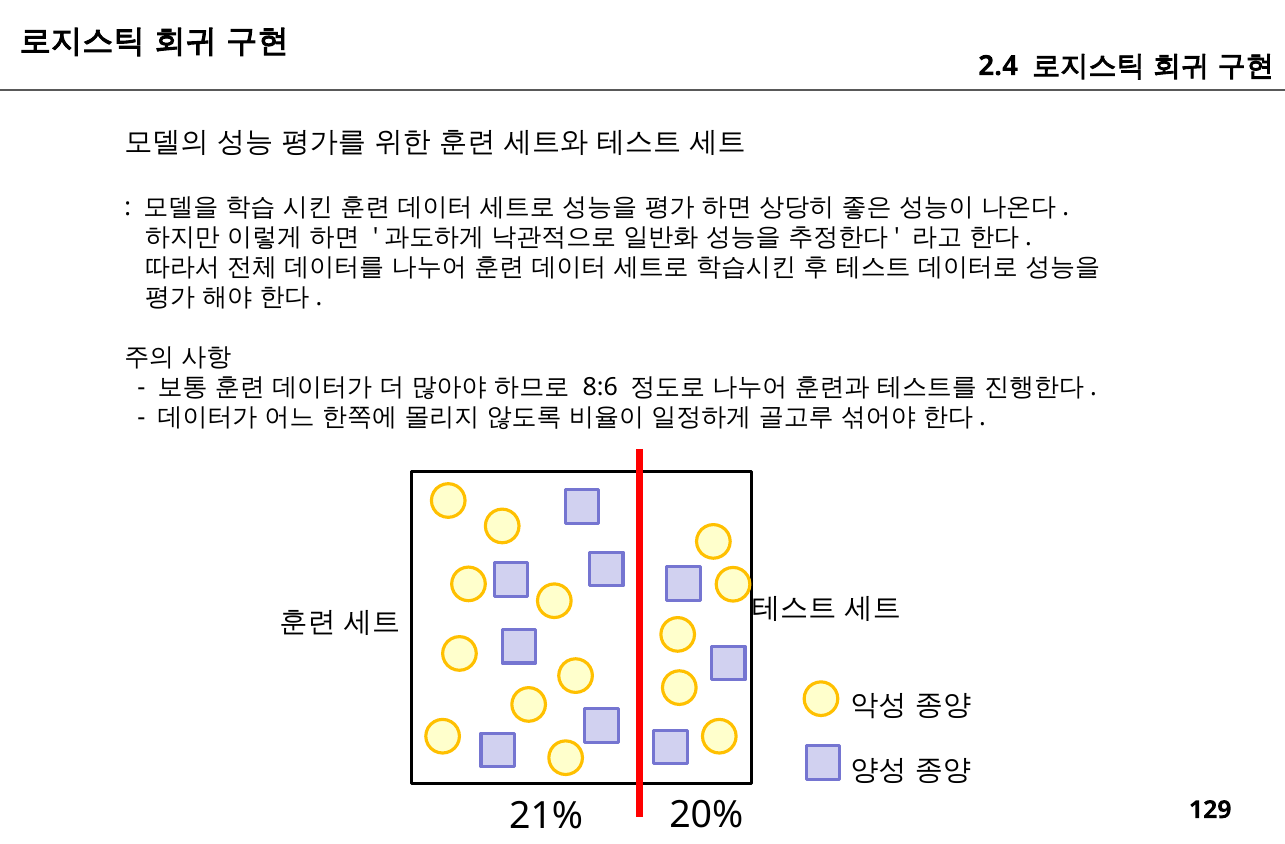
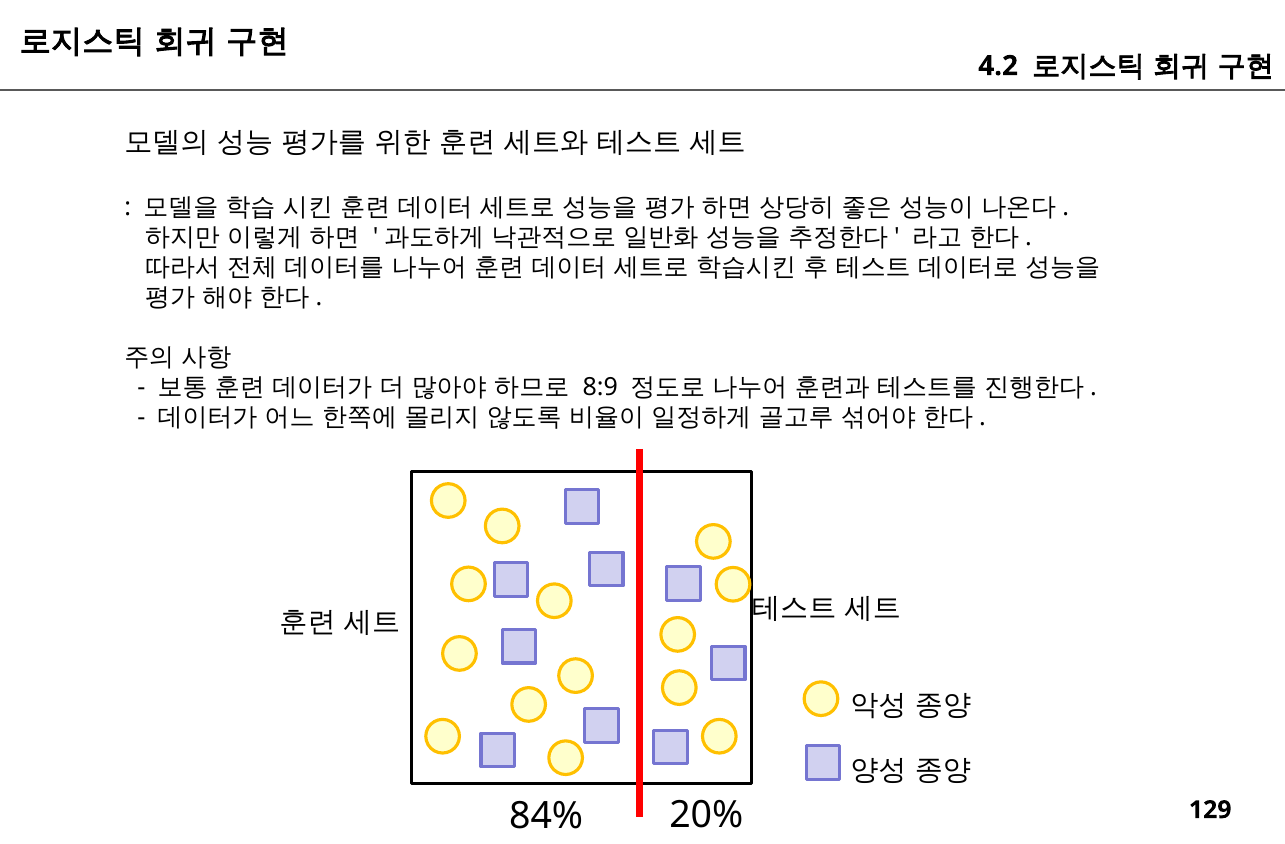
2.4: 2.4 -> 4.2 (998, 66)
8:6: 8:6 -> 8:9 (600, 387)
21%: 21% -> 84% (546, 816)
